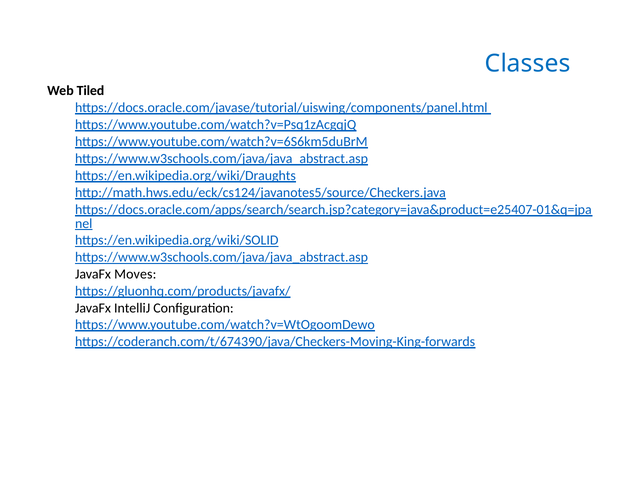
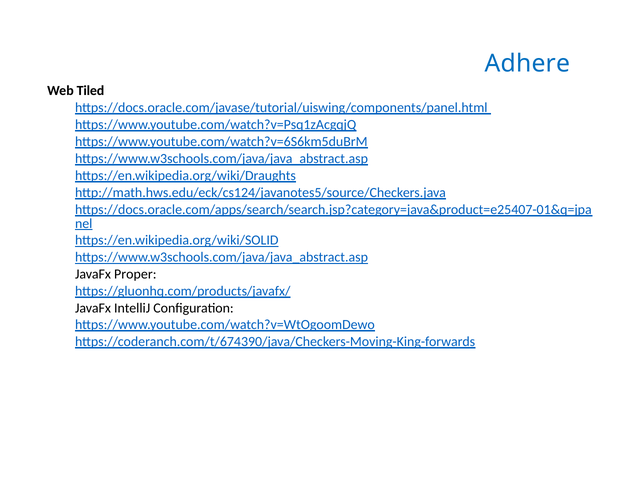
Classes: Classes -> Adhere (528, 64)
Moves: Moves -> Proper (135, 274)
